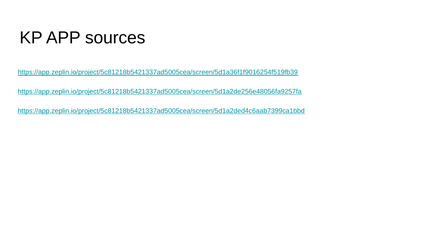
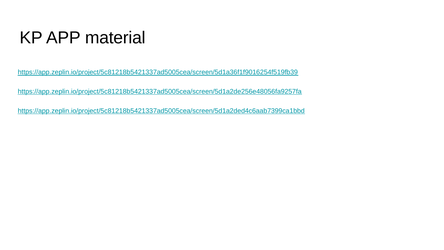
sources: sources -> material (115, 38)
